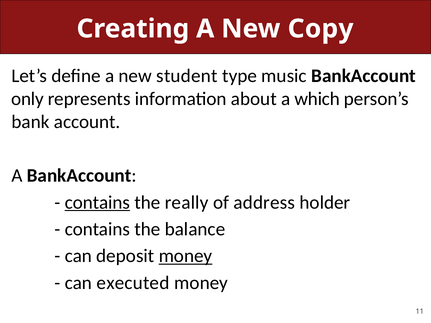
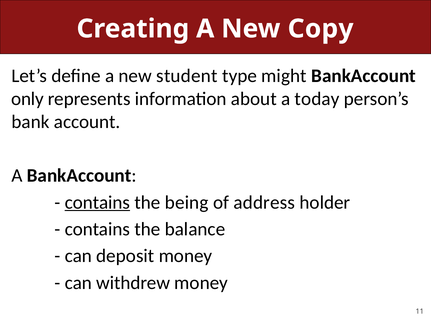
music: music -> might (284, 76)
which: which -> today (317, 99)
really: really -> being (187, 203)
money underline: present -> none (185, 256)
executed: executed -> withdrew (133, 283)
